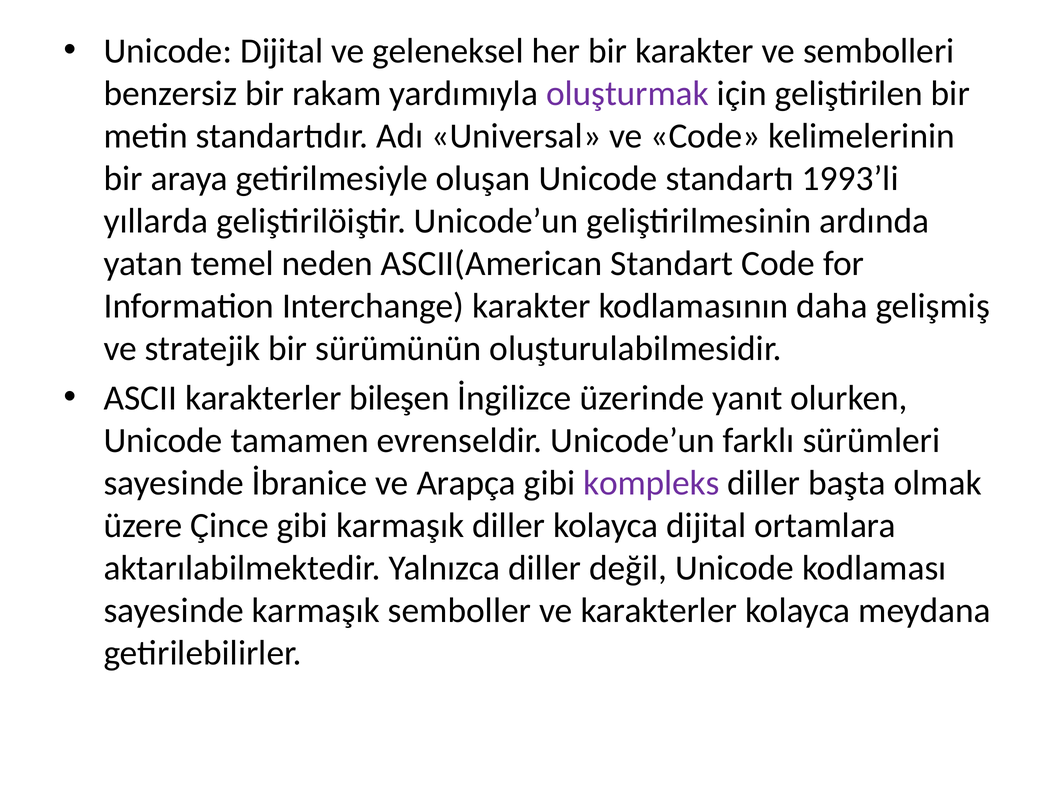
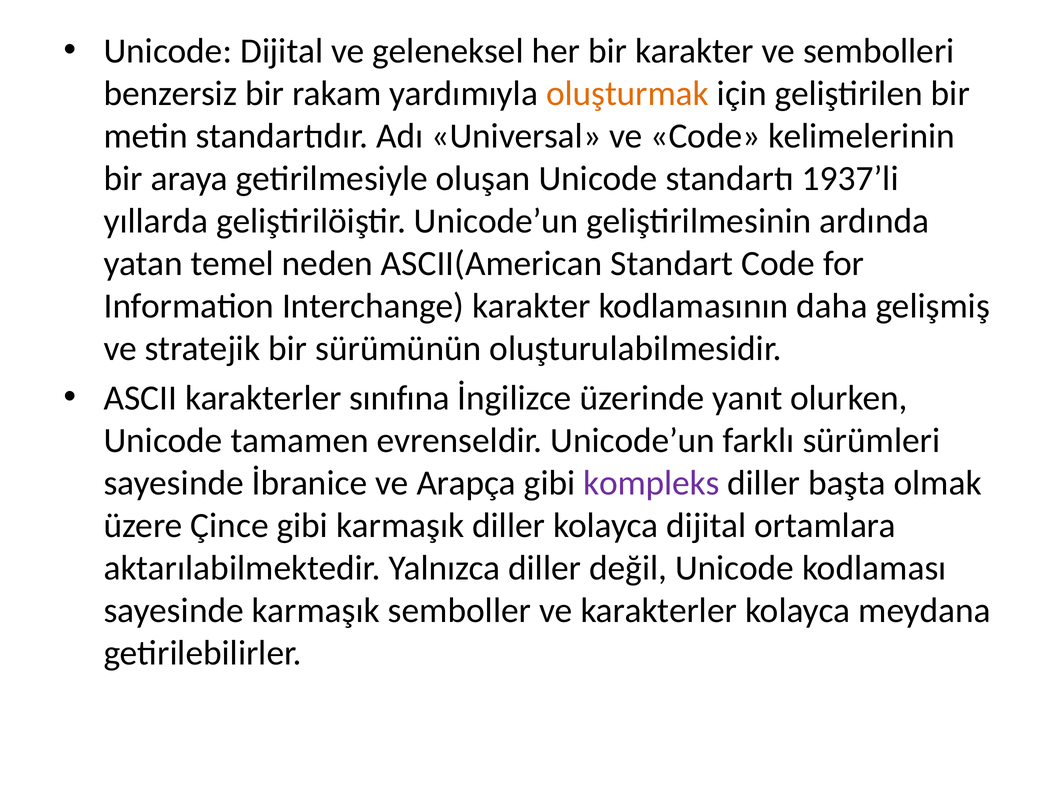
oluşturmak colour: purple -> orange (628, 94)
1993’li: 1993’li -> 1937’li (850, 179)
bileşen: bileşen -> sınıfına (400, 398)
